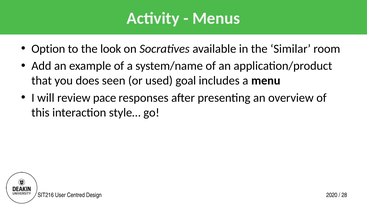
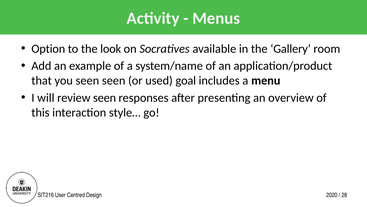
Similar: Similar -> Gallery (291, 49)
you does: does -> seen (87, 80)
review pace: pace -> seen (105, 98)
